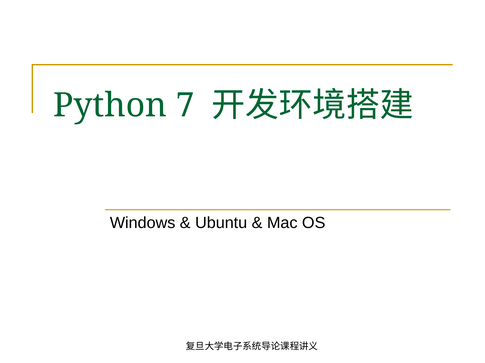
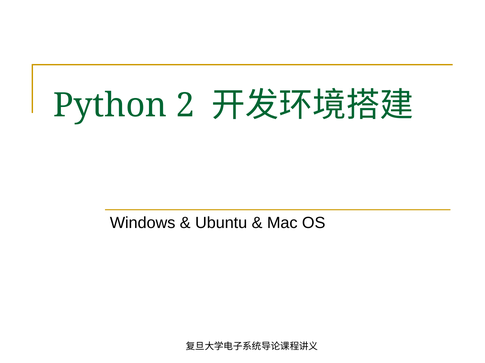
7: 7 -> 2 (185, 106)
